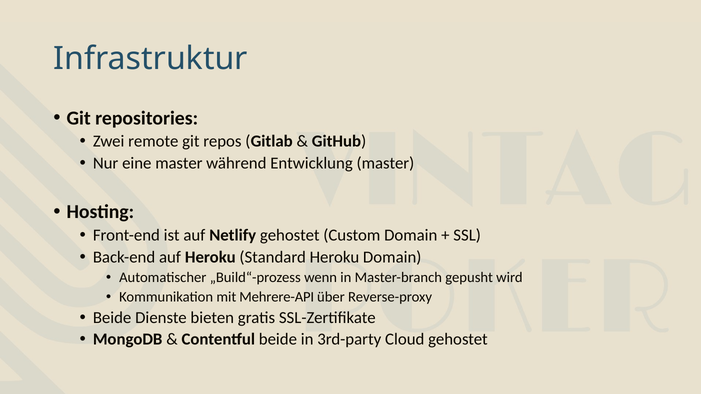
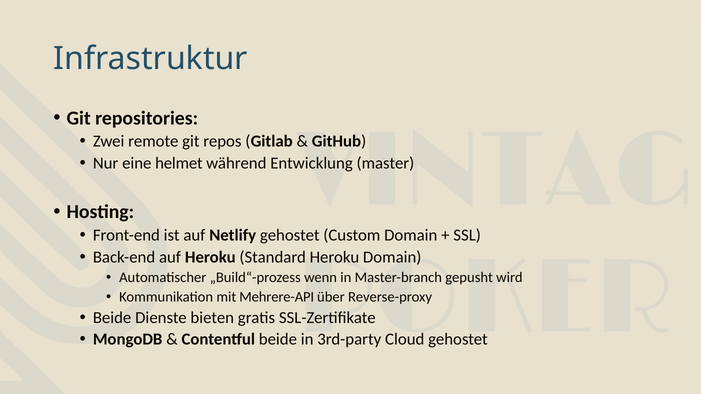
eine master: master -> helmet (179, 163)
